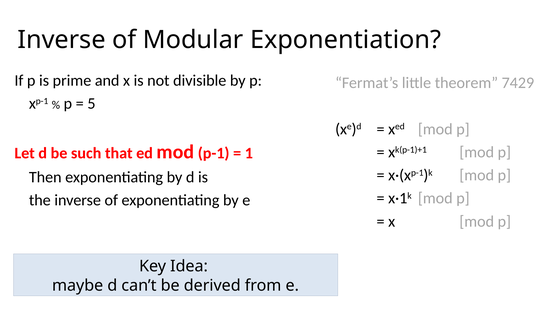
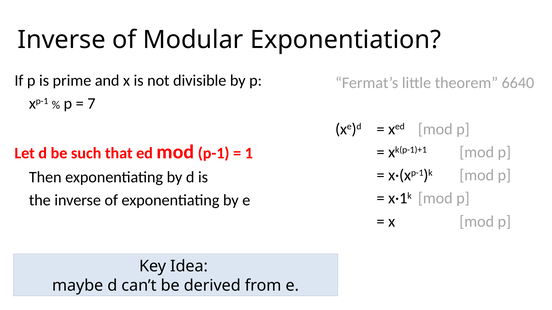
7429: 7429 -> 6640 (518, 83)
5: 5 -> 7 (91, 104)
